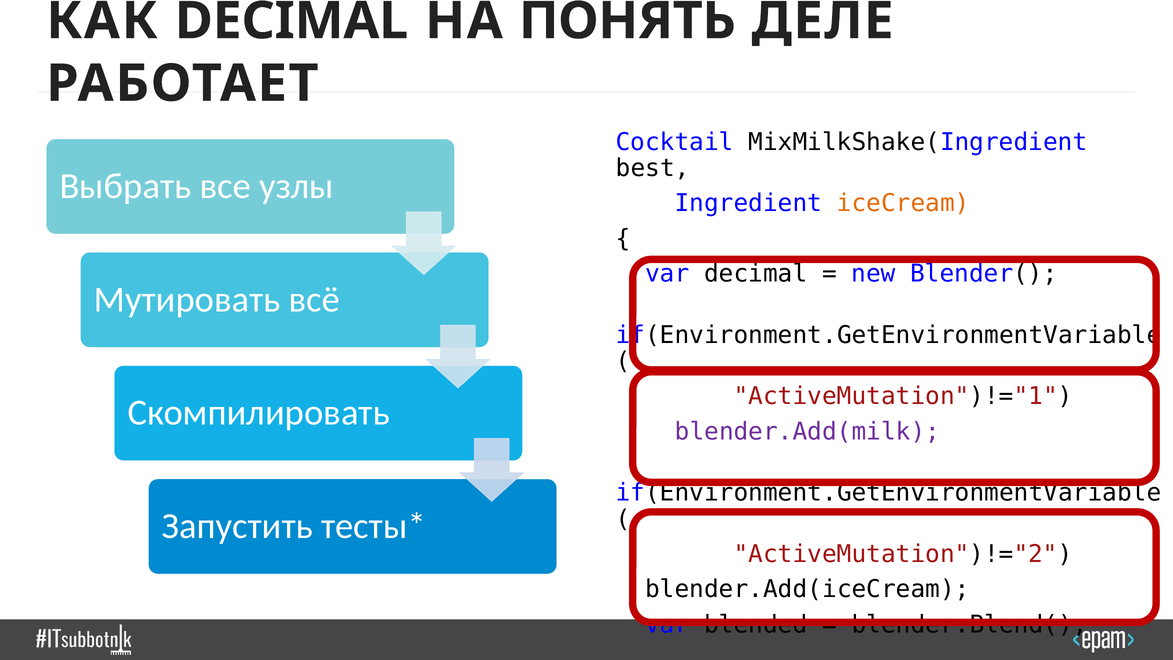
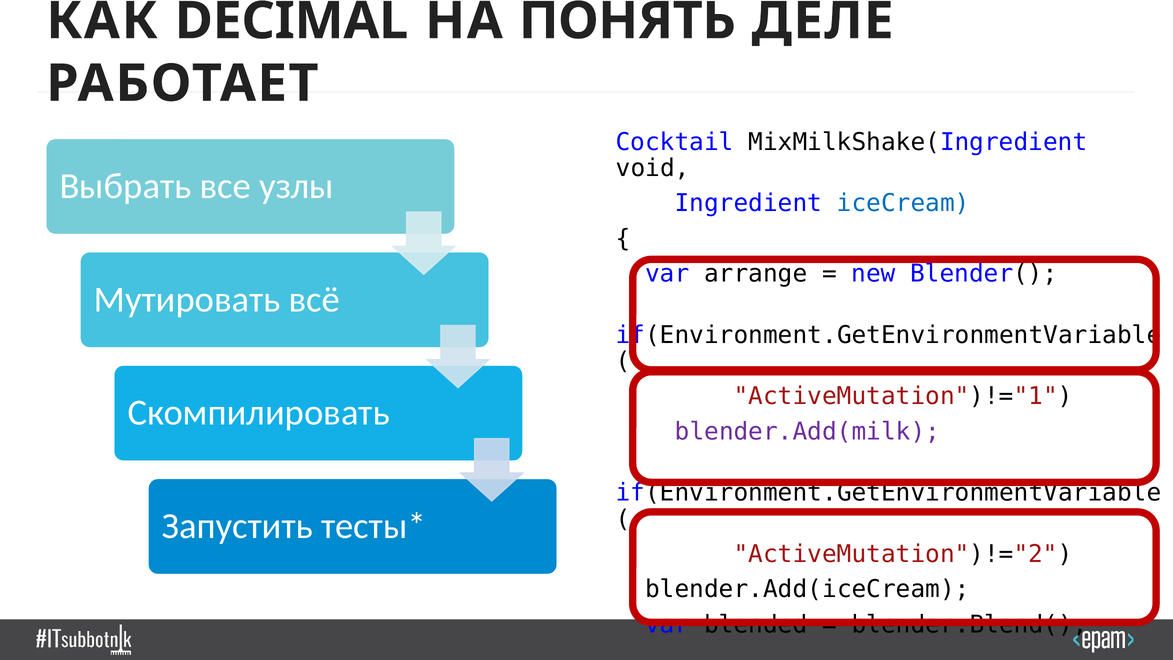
best: best -> void (653, 168)
iceCream colour: orange -> blue (903, 203)
var decimal: decimal -> arrange (756, 274)
